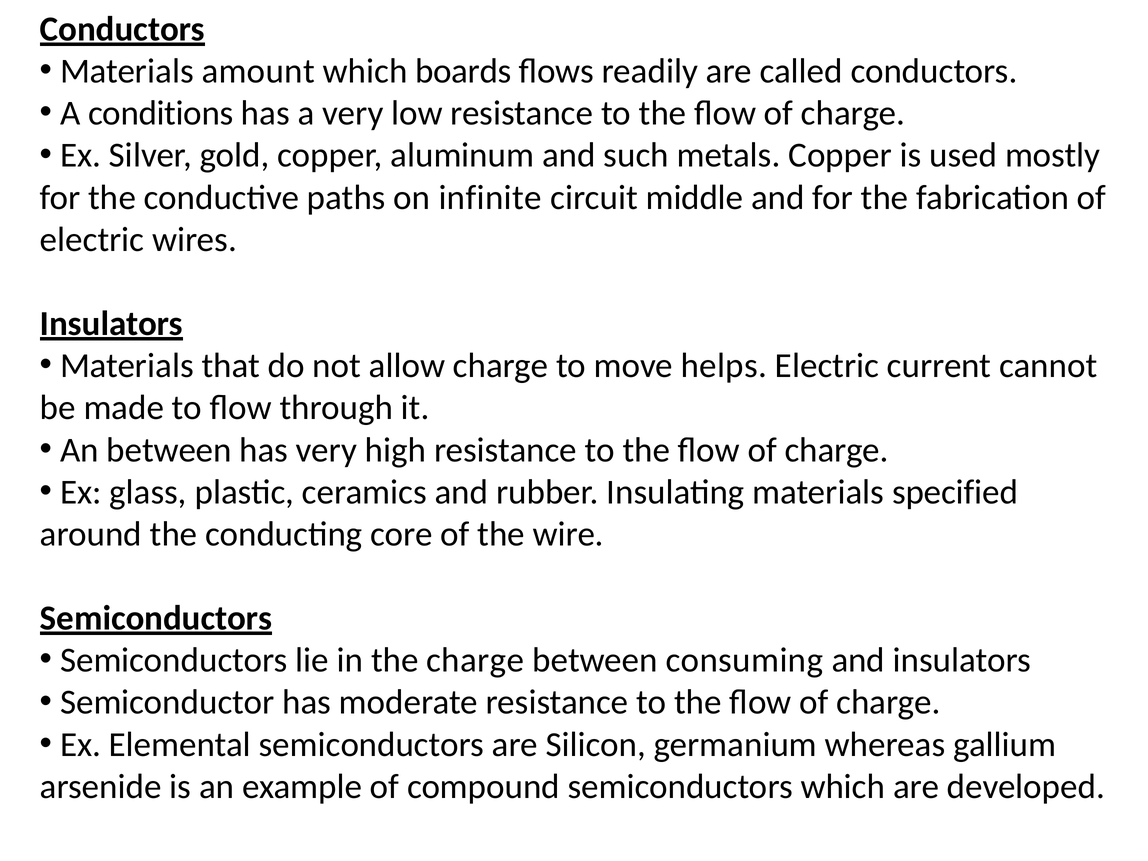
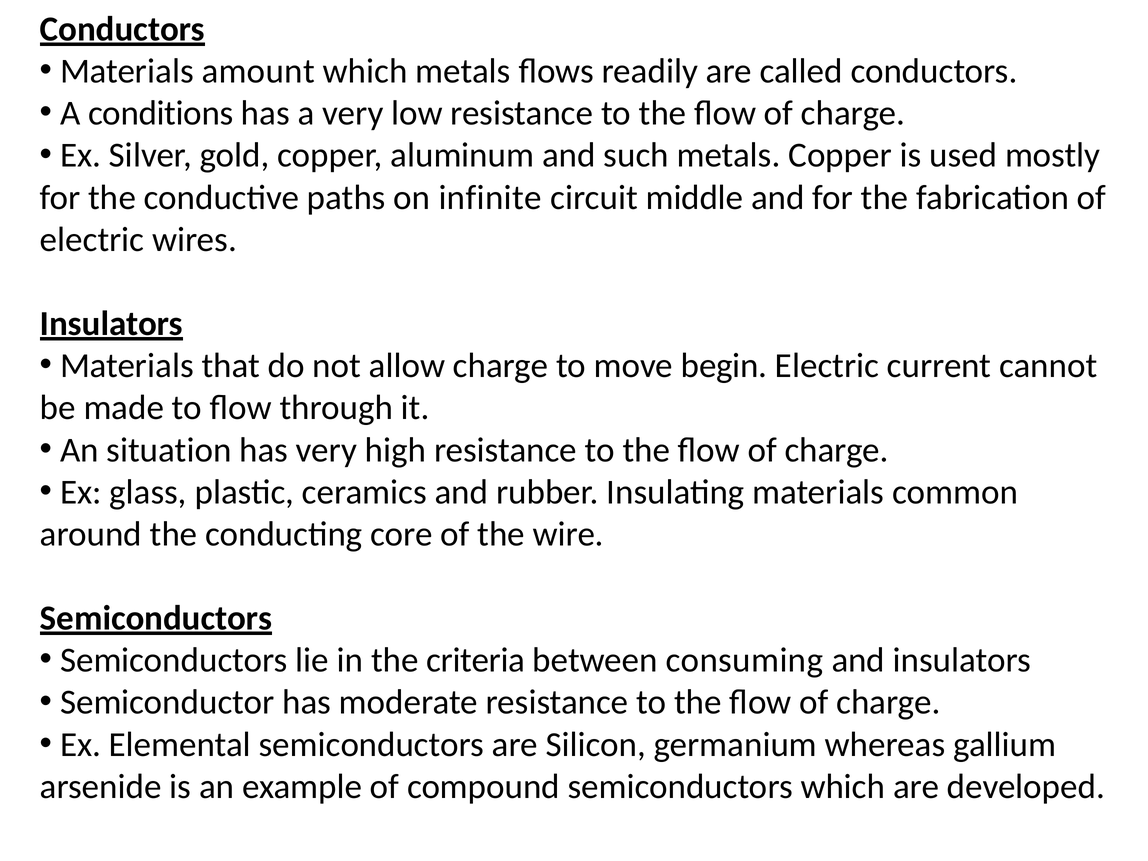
which boards: boards -> metals (463, 71)
helps: helps -> begin (724, 366)
An between: between -> situation (169, 450)
specified: specified -> common (955, 492)
the charge: charge -> criteria (476, 660)
